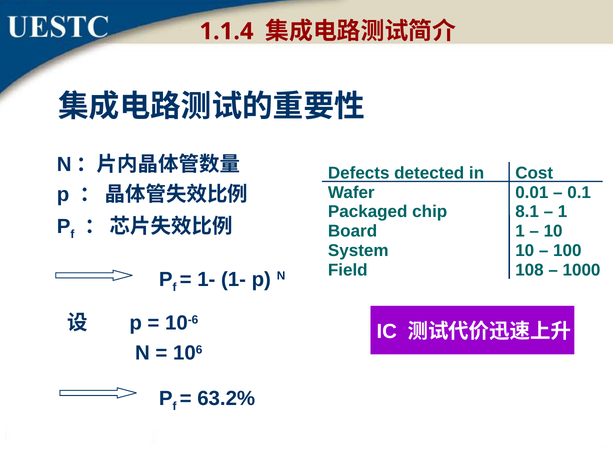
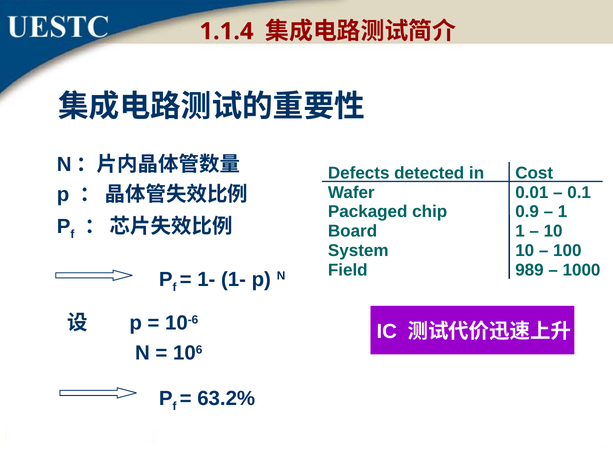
8.1: 8.1 -> 0.9 (527, 212)
108: 108 -> 989 (529, 270)
